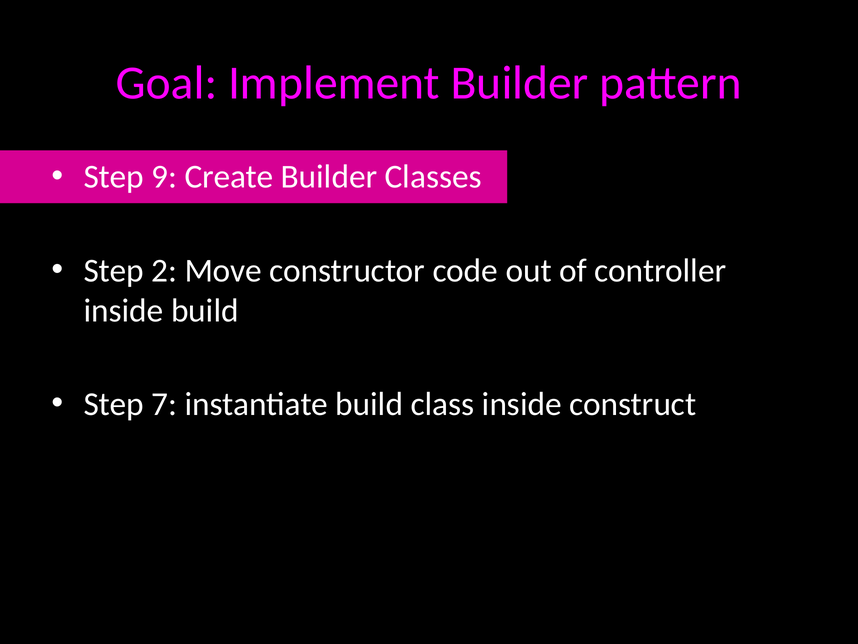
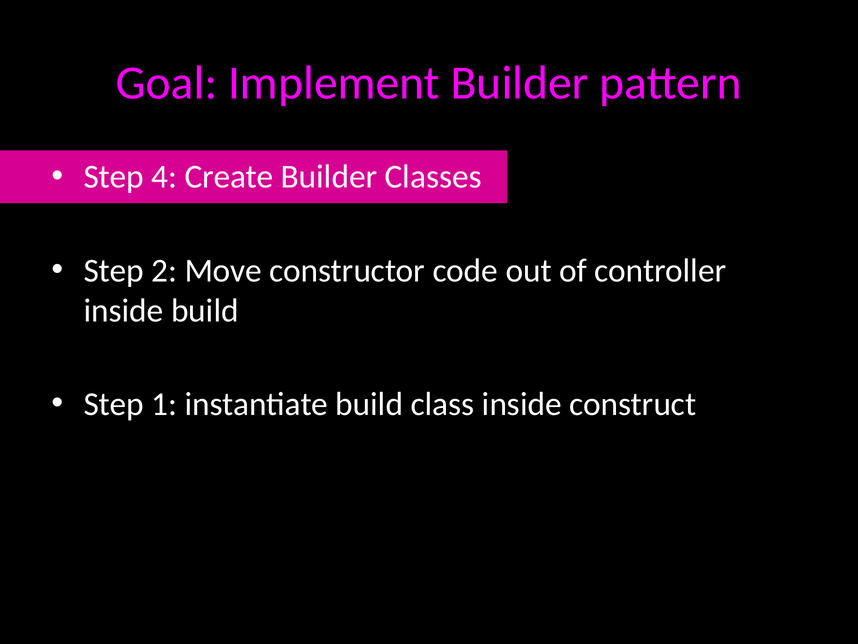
9: 9 -> 4 (164, 177)
7: 7 -> 1 (164, 404)
